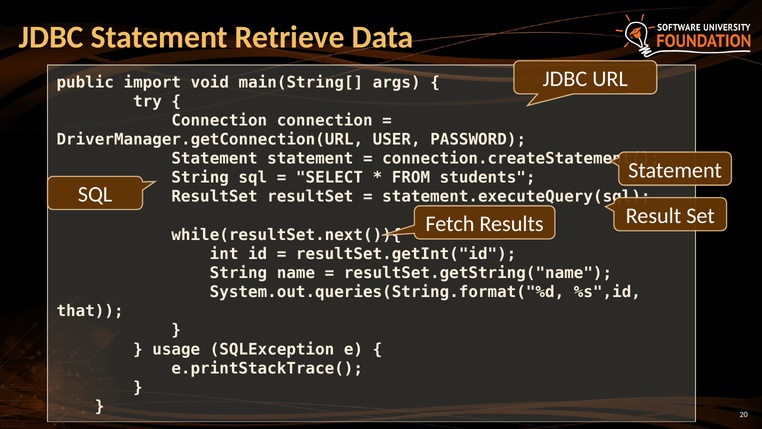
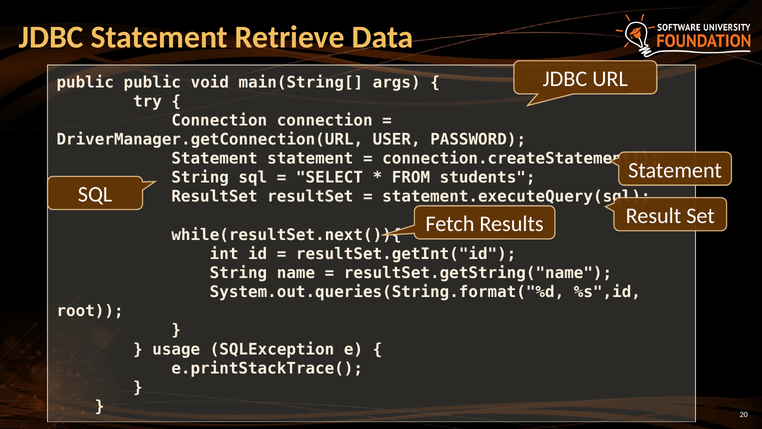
public import: import -> public (152, 82)
that: that -> root (90, 311)
